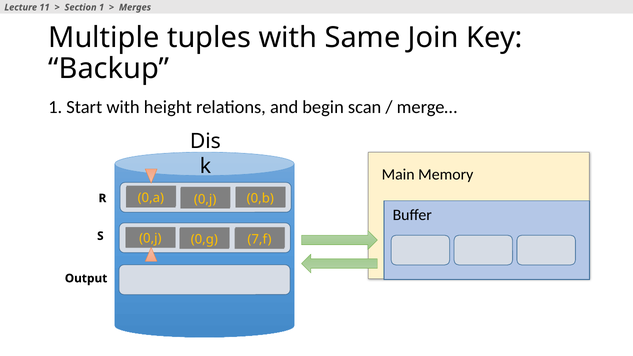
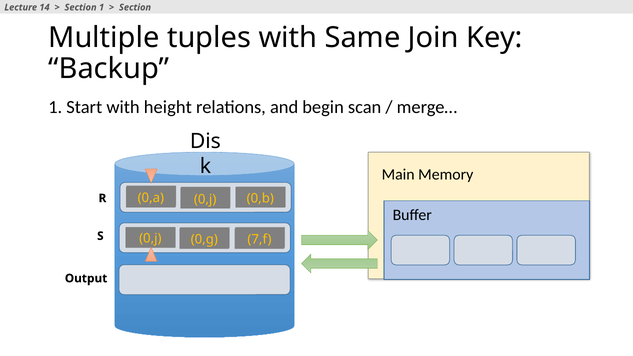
11: 11 -> 14 (44, 7)
Merges: Merges -> Section (135, 7)
